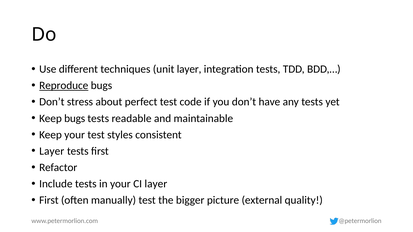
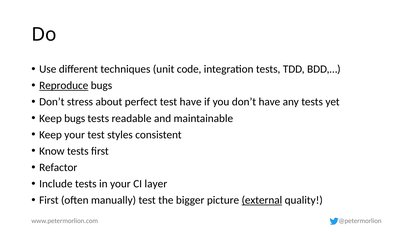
unit layer: layer -> code (189, 69)
test code: code -> have (191, 102)
Layer: Layer -> Know (52, 151)
external underline: none -> present (262, 200)
